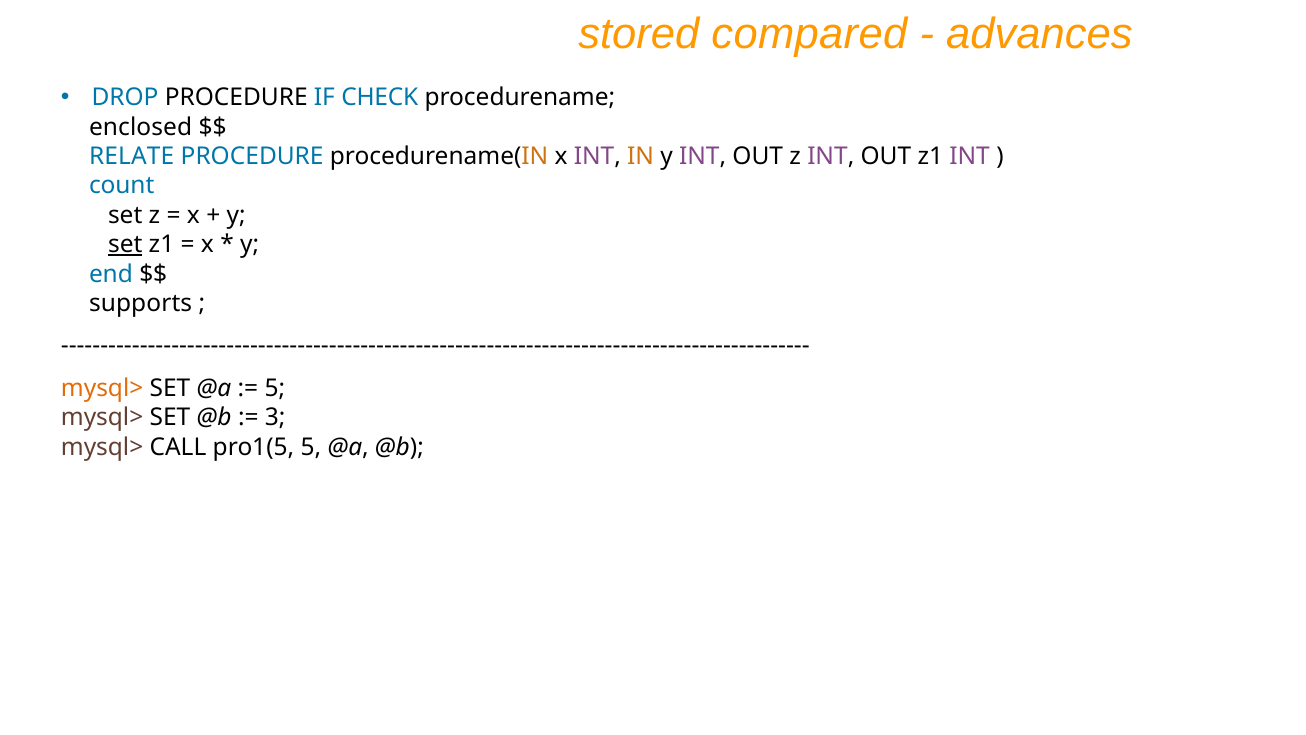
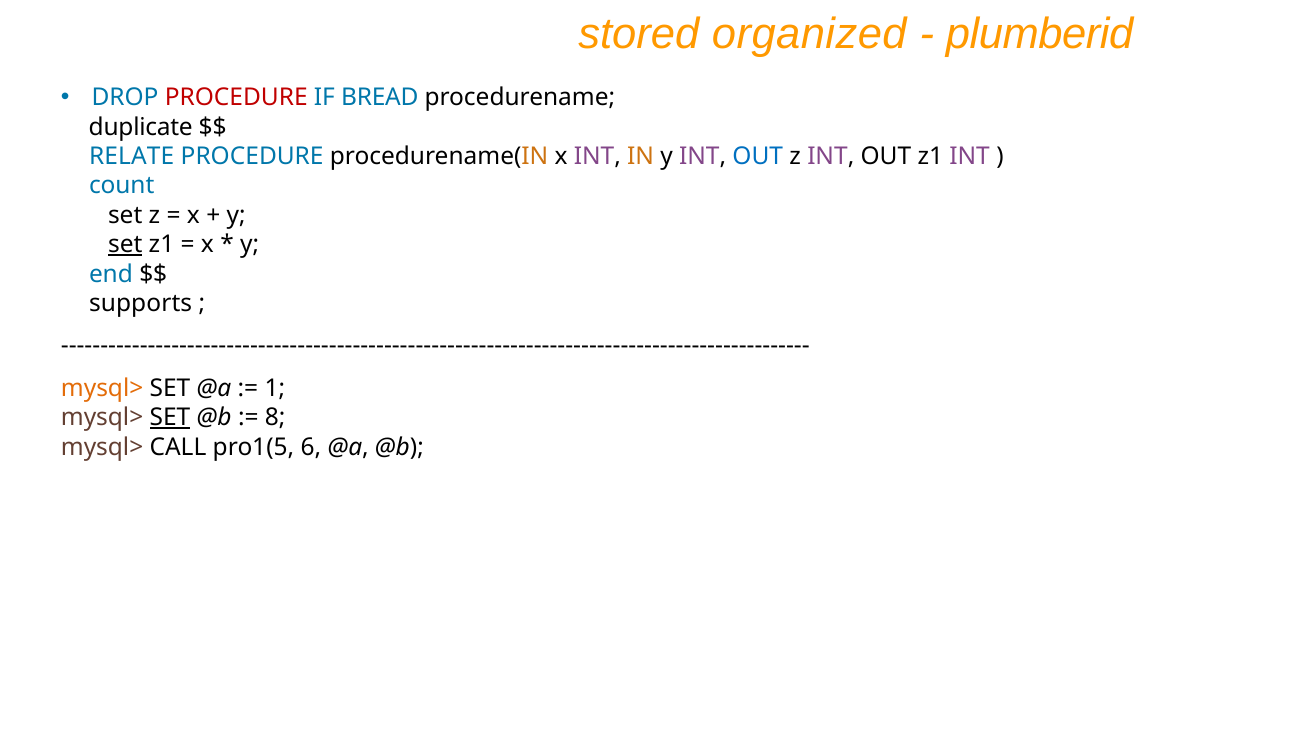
compared: compared -> organized (809, 34)
advances: advances -> plumberid (1040, 34)
PROCEDURE colour: black -> red (236, 98)
CHECK: CHECK -> BREAD (380, 98)
enclosed: enclosed -> duplicate (141, 127)
OUT colour: black -> blue (758, 156)
5: 5 -> 1 (275, 388)
SET underline: none -> present (170, 417)
3: 3 -> 8 (275, 417)
pro1(5 5: 5 -> 6 (311, 447)
